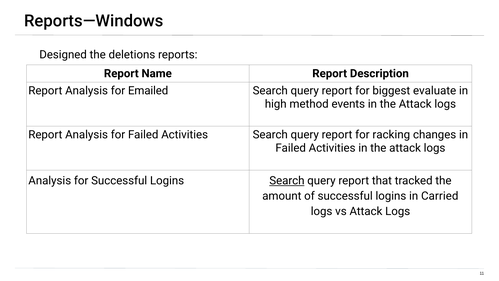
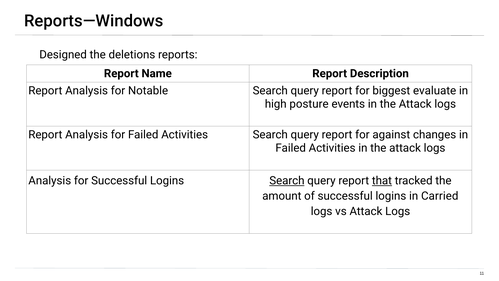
Emailed: Emailed -> Notable (148, 91)
method: method -> posture (309, 104)
racking: racking -> against (391, 135)
that underline: none -> present (382, 181)
